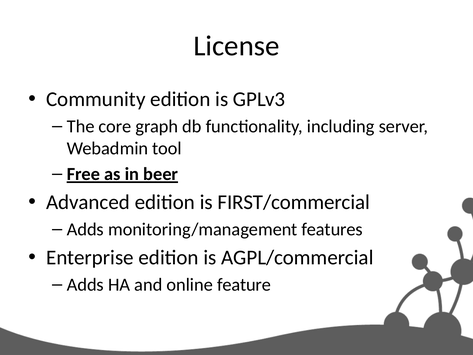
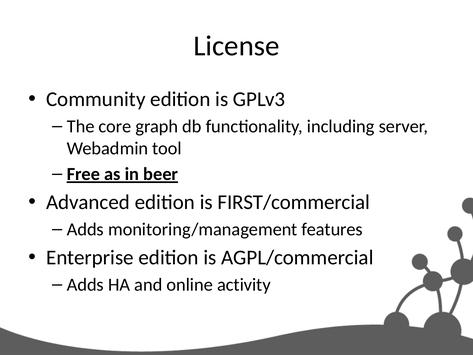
feature: feature -> activity (244, 284)
